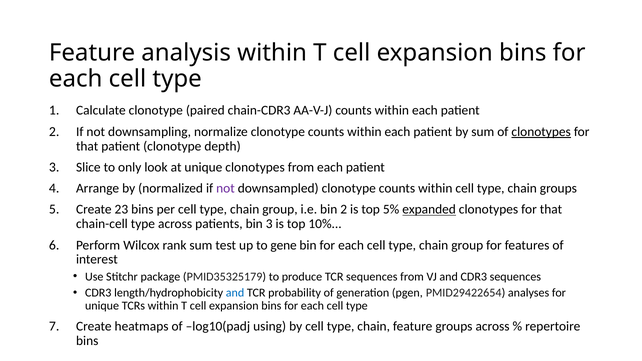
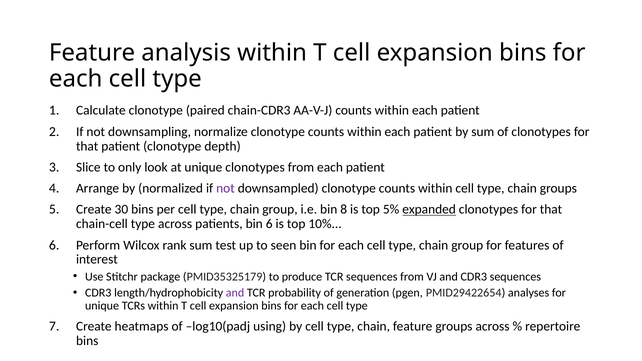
clonotypes underline: present -> none (541, 132)
23: 23 -> 30 (121, 210)
bin 2: 2 -> 8 (344, 210)
bin 3: 3 -> 6 (269, 224)
gene: gene -> seen (283, 245)
and colour: blue -> purple (235, 293)
